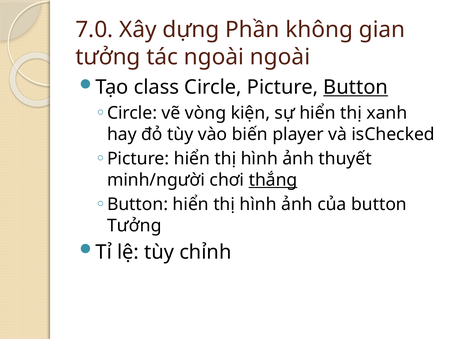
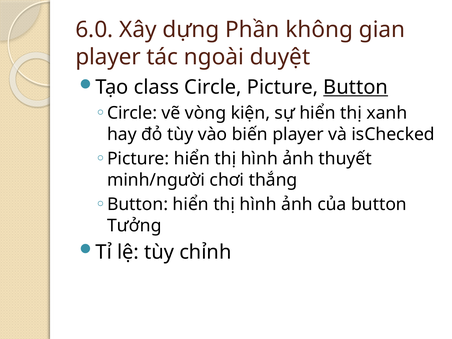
7.0: 7.0 -> 6.0 (94, 30)
tưởng: tưởng -> player (108, 57)
ngoài ngoài: ngoài -> duyệt (280, 57)
thắng underline: present -> none (273, 180)
